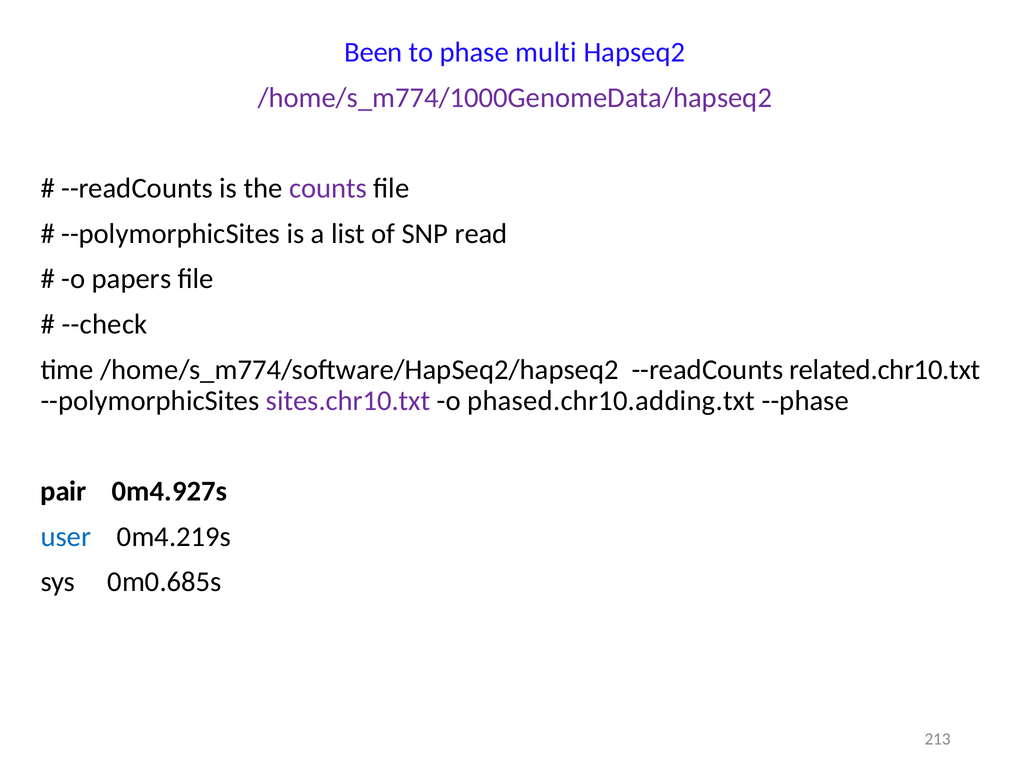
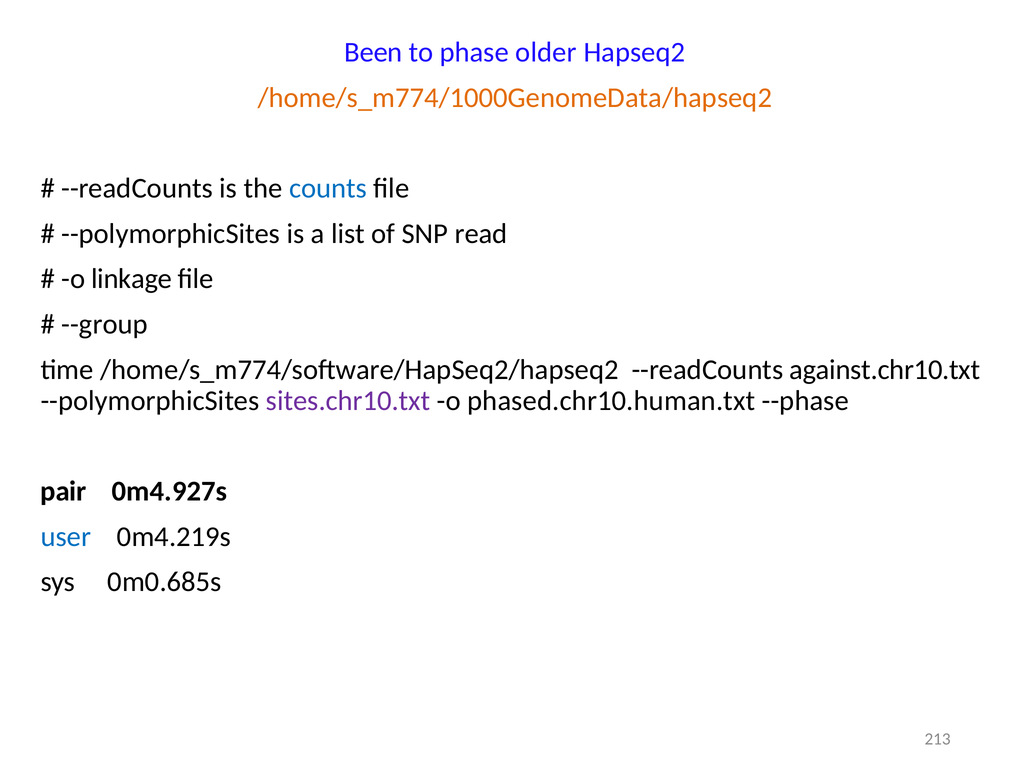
multi: multi -> older (546, 52)
/home/s_m774/1000GenomeData/hapseq2 colour: purple -> orange (515, 98)
counts colour: purple -> blue (328, 188)
papers: papers -> linkage (132, 279)
--check: --check -> --group (105, 324)
related.chr10.txt: related.chr10.txt -> against.chr10.txt (885, 370)
phased.chr10.adding.txt: phased.chr10.adding.txt -> phased.chr10.human.txt (611, 401)
